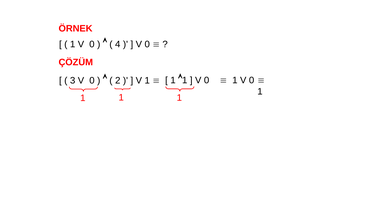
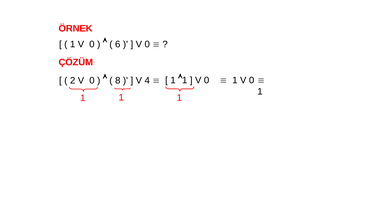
4: 4 -> 6 (118, 44)
3: 3 -> 2 (73, 81)
2: 2 -> 8 (118, 81)
V 1: 1 -> 4 (147, 81)
